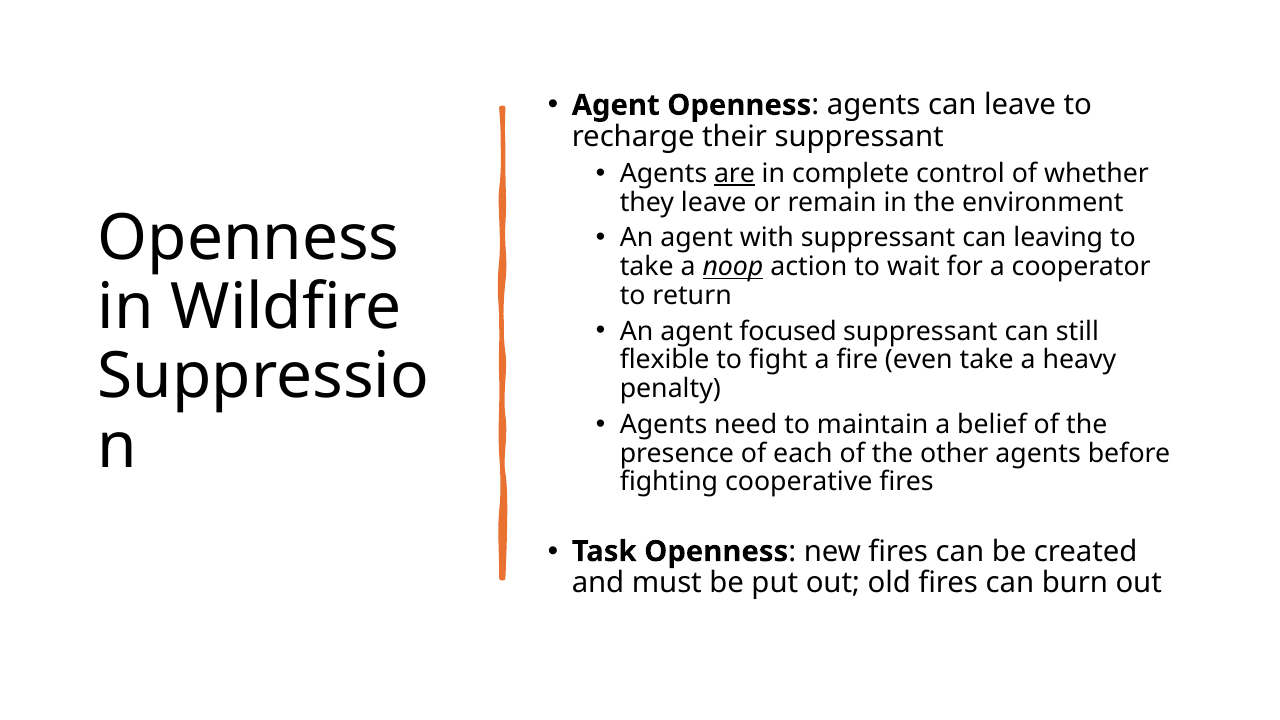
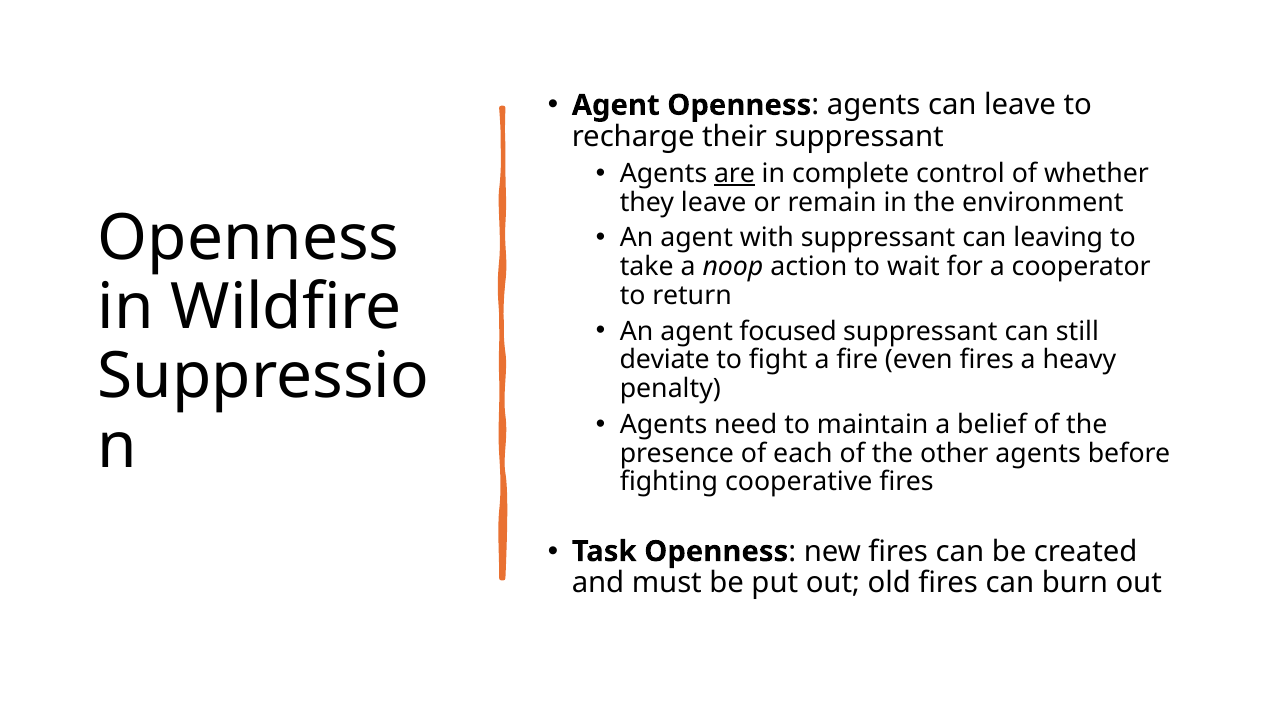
noop underline: present -> none (733, 267)
flexible: flexible -> deviate (665, 360)
even take: take -> fires (987, 360)
